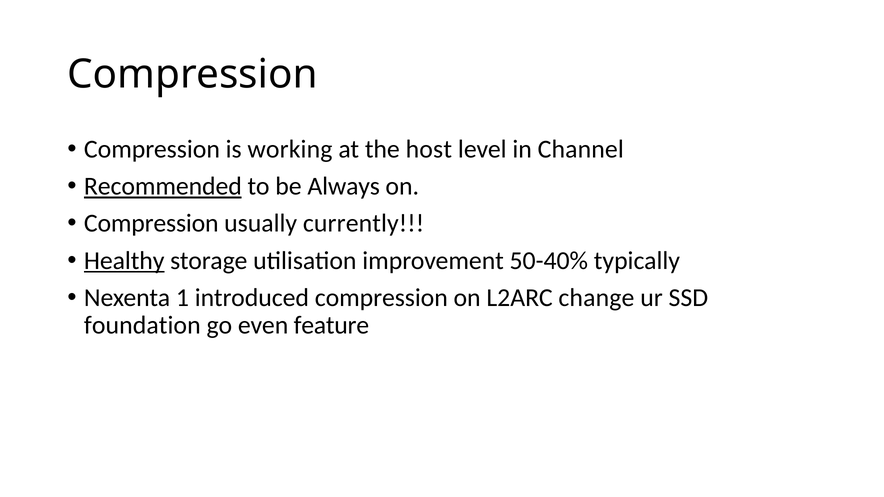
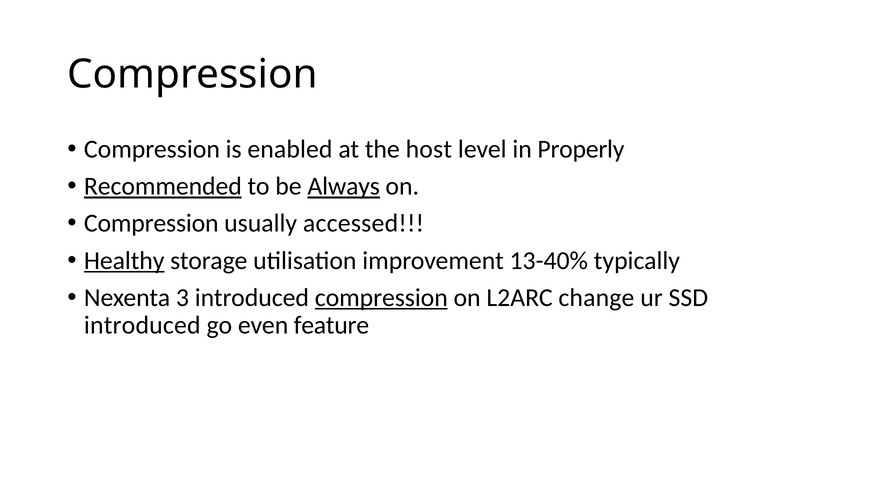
working: working -> enabled (290, 149)
Channel: Channel -> Properly (581, 149)
Always underline: none -> present (344, 187)
currently: currently -> accessed (364, 224)
50-40%: 50-40% -> 13-40% (549, 261)
1: 1 -> 3 (183, 298)
compression underline: none -> present (381, 298)
foundation: foundation -> introduced (142, 326)
